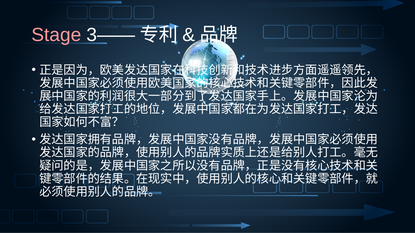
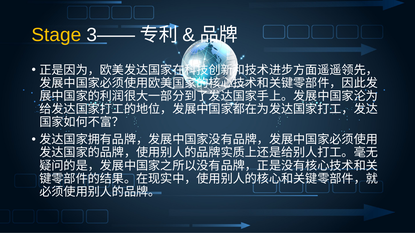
Stage colour: pink -> yellow (56, 35)
